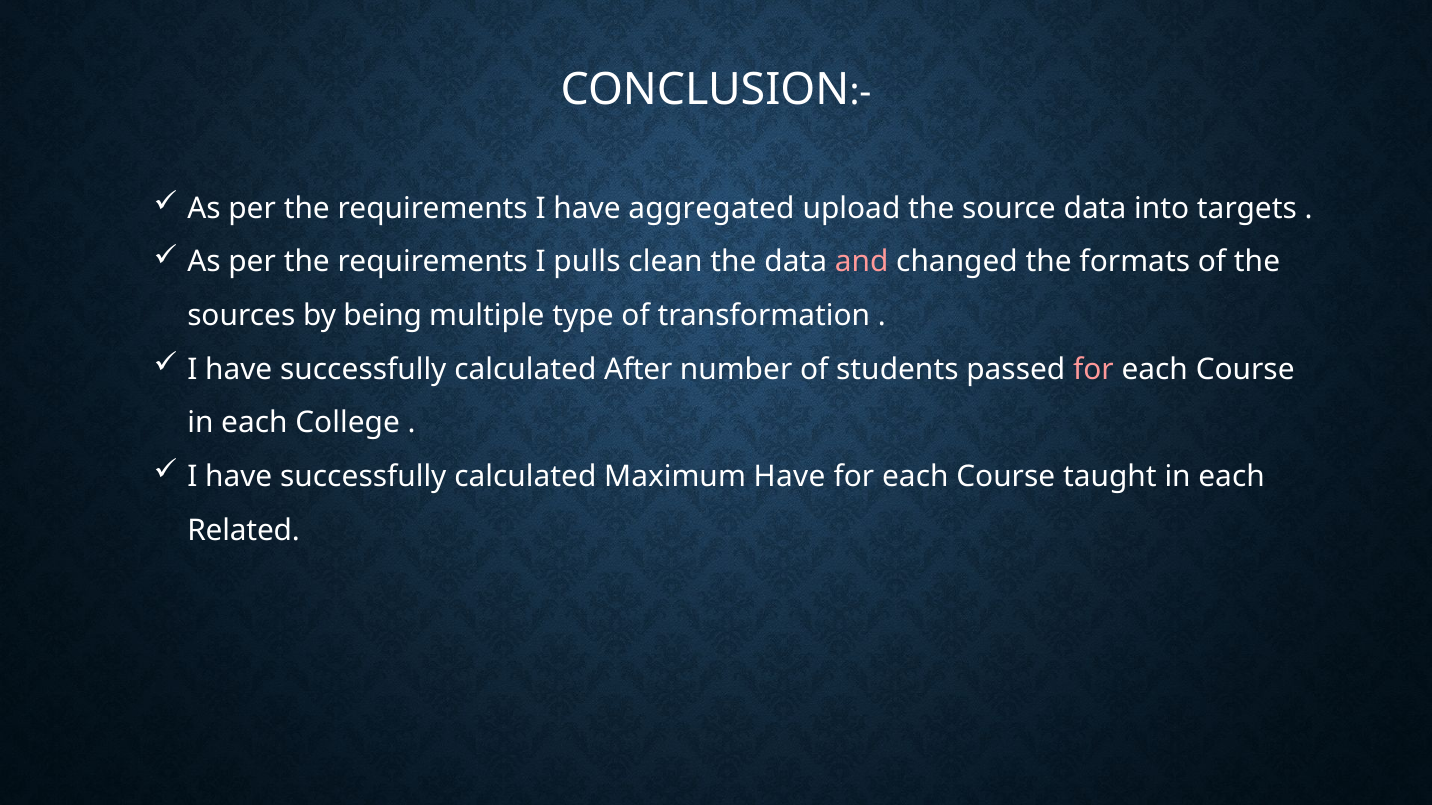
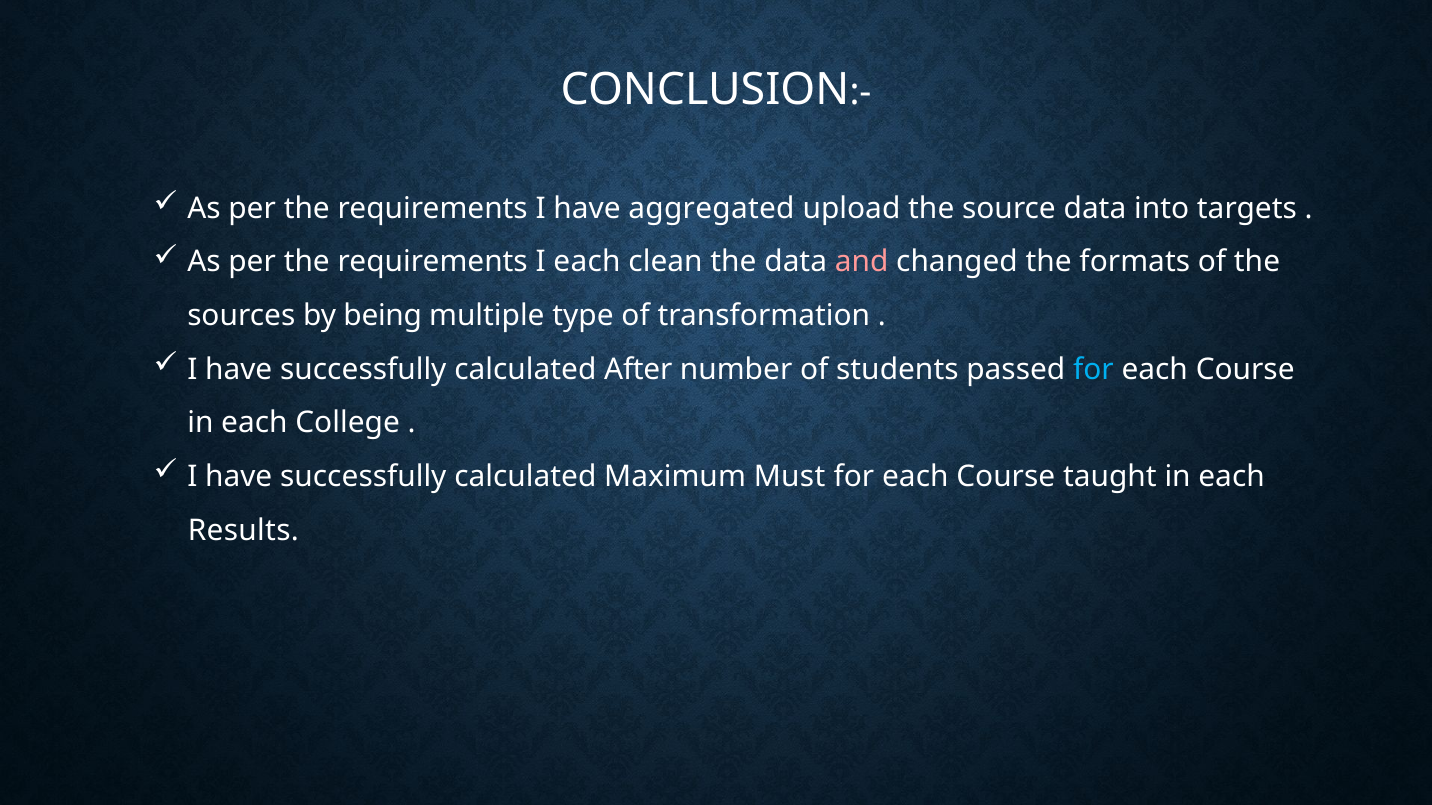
I pulls: pulls -> each (587, 262)
for colour: pink -> light blue (1093, 370)
Maximum Have: Have -> Must (790, 477)
Related: Related -> Results (243, 531)
